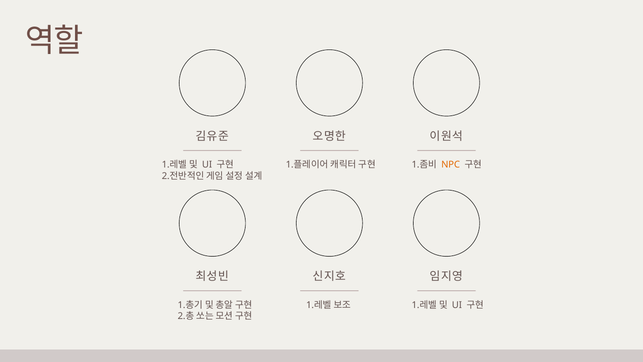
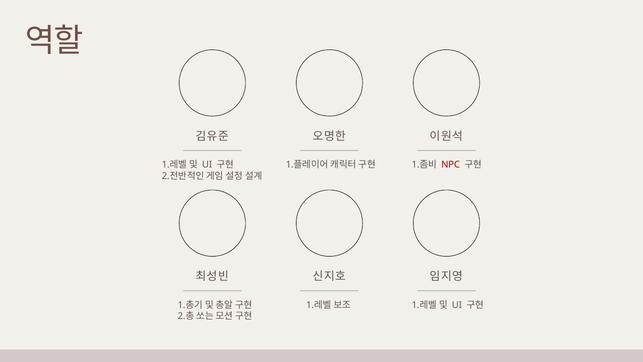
NPC colour: orange -> red (451, 165)
